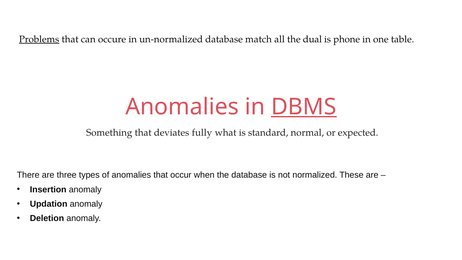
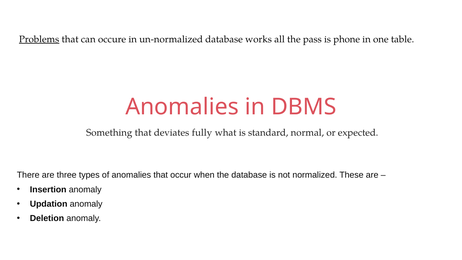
match: match -> works (259, 39)
dual: dual -> pass (312, 39)
DBMS underline: present -> none (304, 107)
